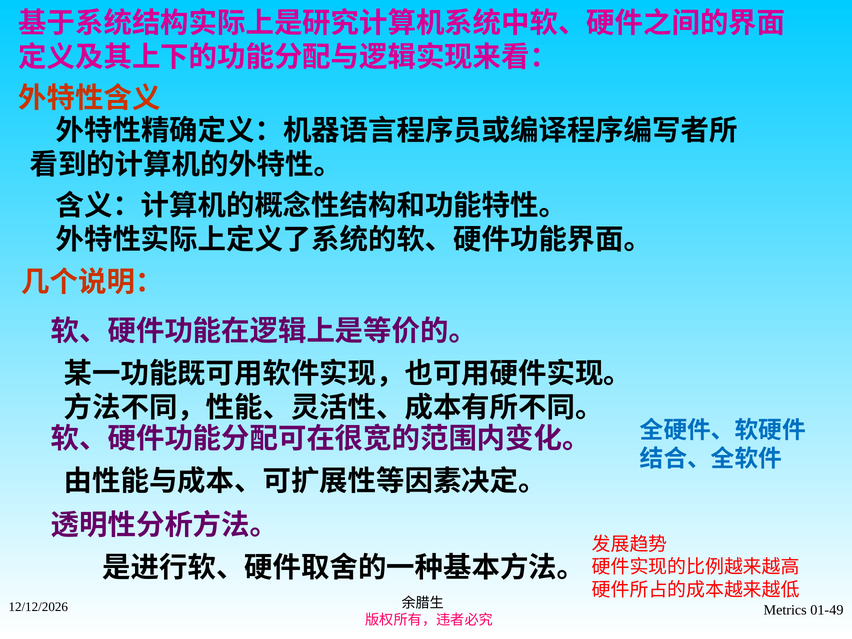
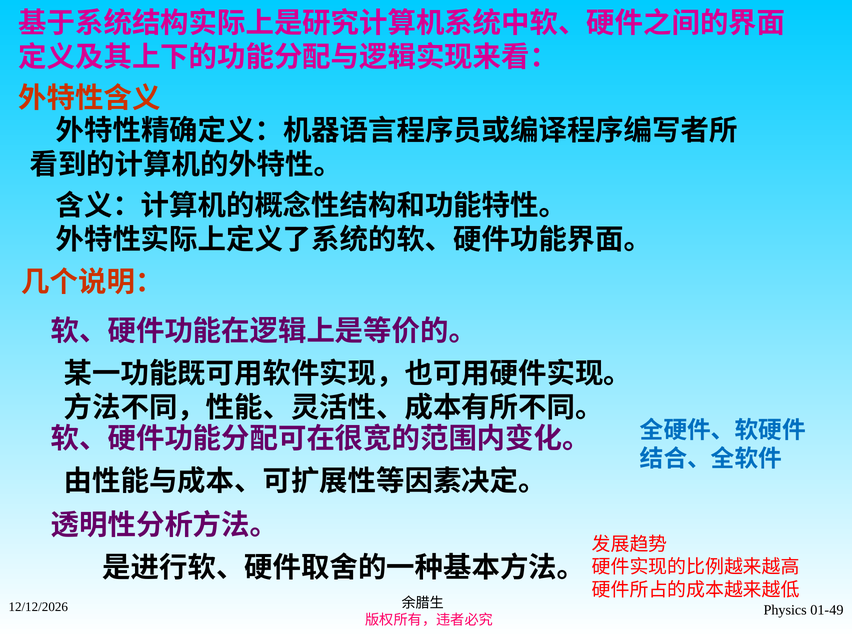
Metrics: Metrics -> Physics (785, 610)
